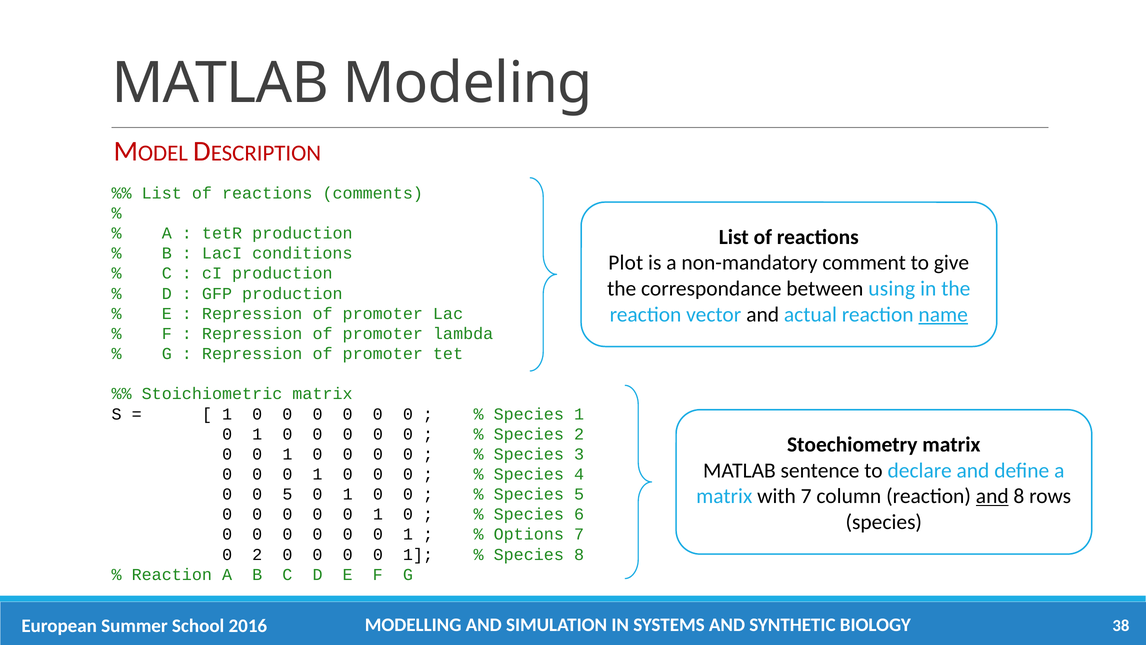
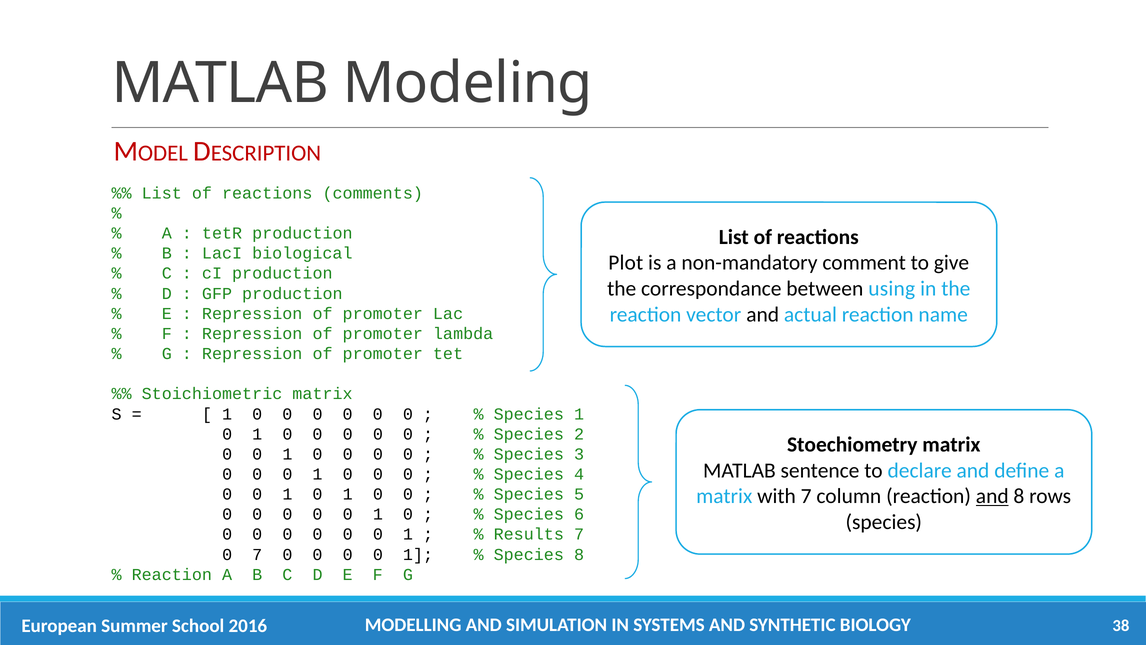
conditions: conditions -> biological (302, 253)
name underline: present -> none (943, 314)
5: 5 -> 1 (287, 494)
Options: Options -> Results (529, 534)
0 2: 2 -> 7 (257, 554)
